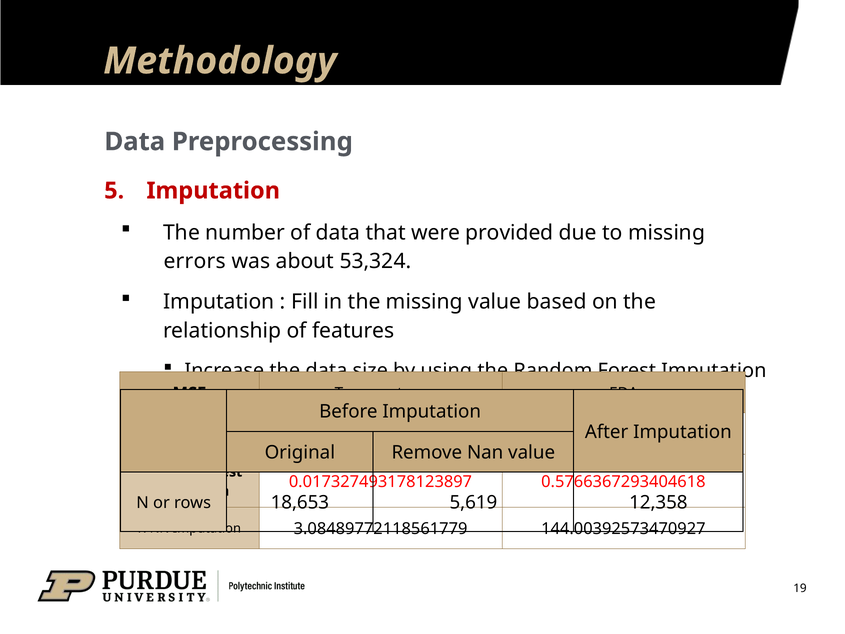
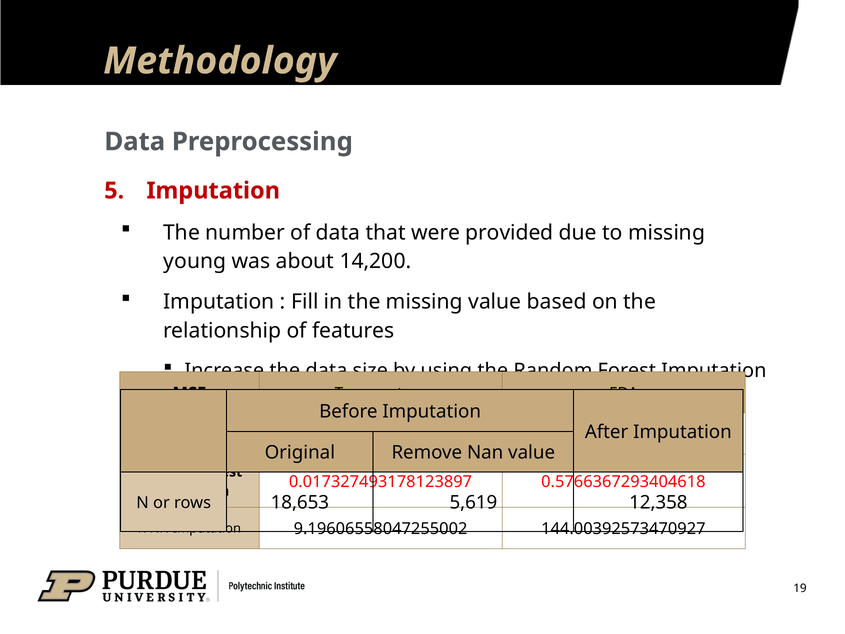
errors: errors -> young (195, 261)
53,324: 53,324 -> 14,200 (375, 261)
3.08489772118561779: 3.08489772118561779 -> 9.19606558047255002 (381, 529)
